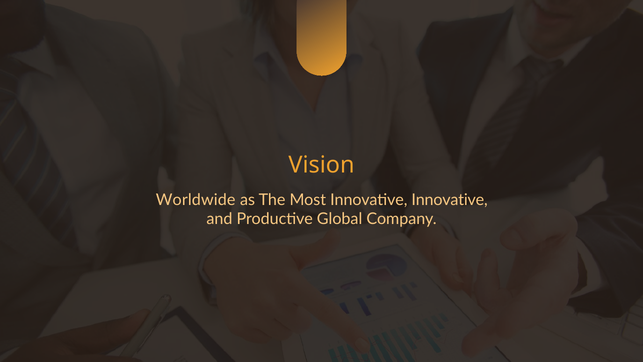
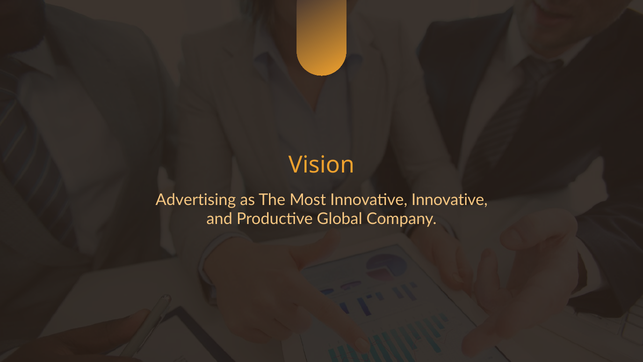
Worldwide: Worldwide -> Advertising (196, 200)
